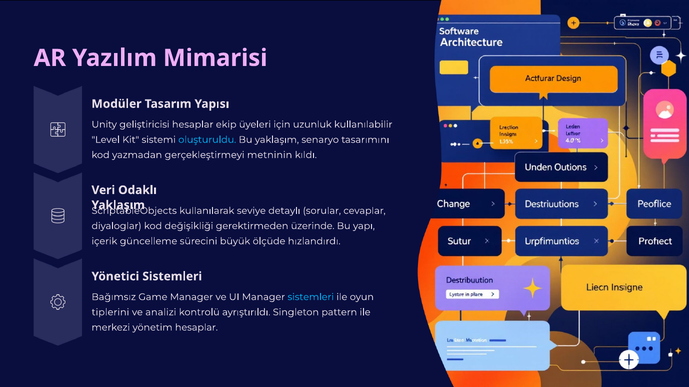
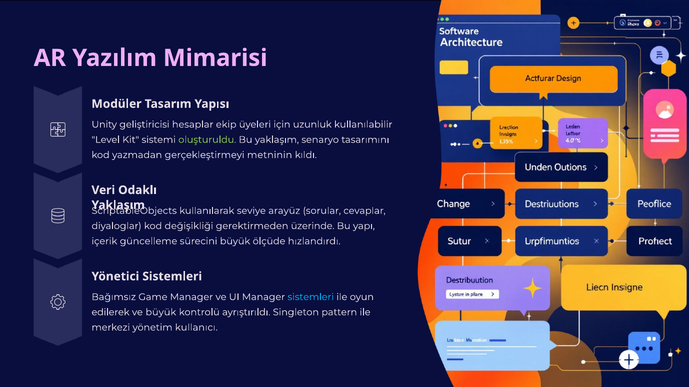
oluşturuldu colour: light blue -> light green (207, 140)
detaylı: detaylı -> arayüz (284, 211)
tiplerini: tiplerini -> edilerek (111, 313)
ve analizi: analizi -> büyük (161, 313)
yönetim hesaplar: hesaplar -> kullanıcı (196, 328)
